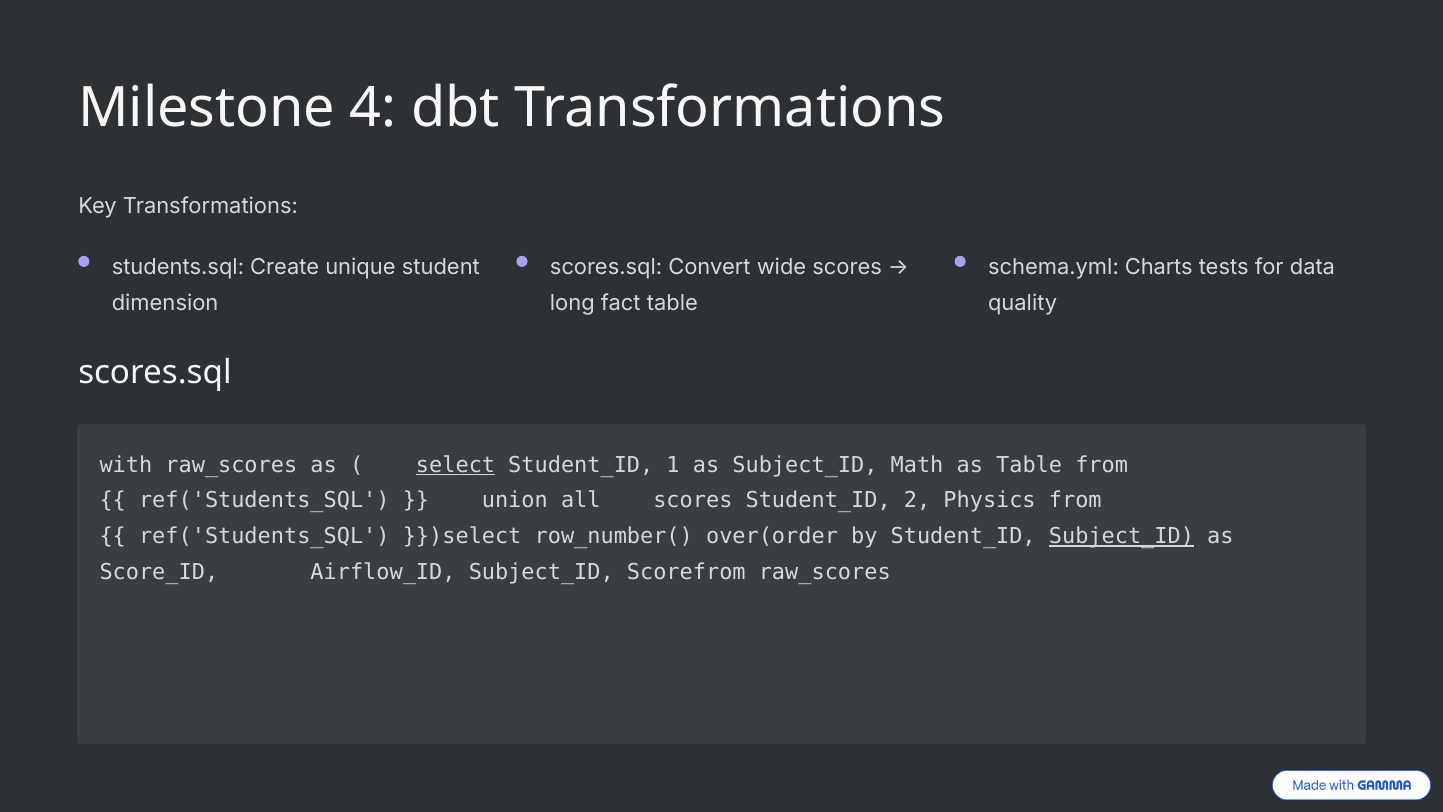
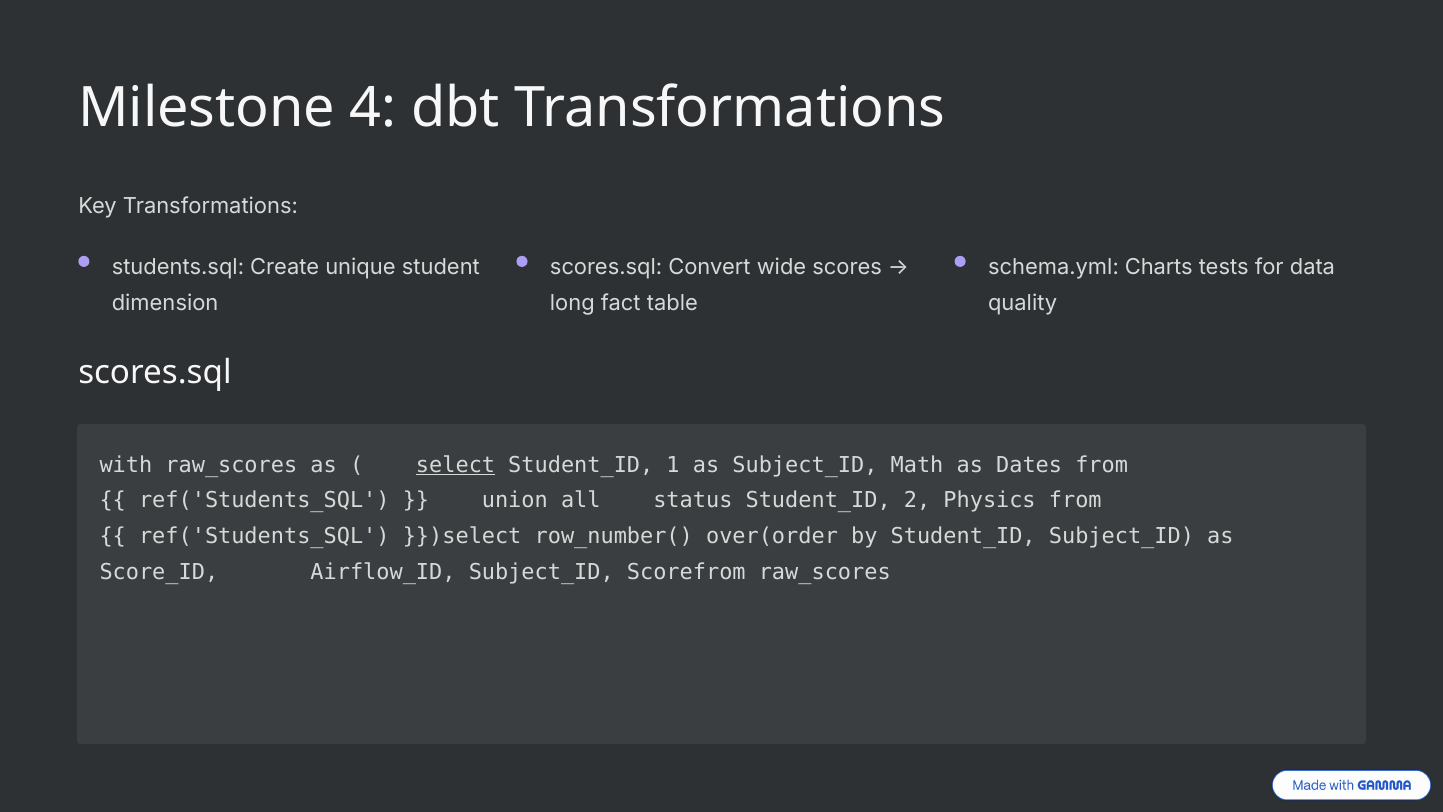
as Table: Table -> Dates (1029, 465)
all scores: scores -> status (693, 501)
Subject_ID underline: present -> none (1121, 536)
